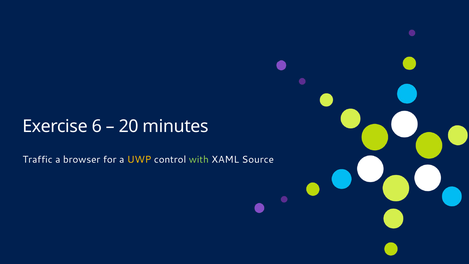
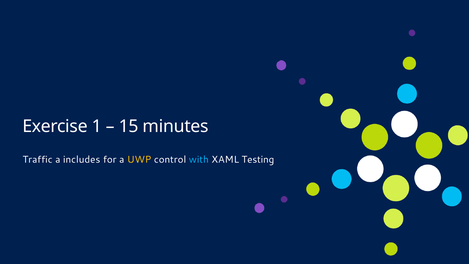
6: 6 -> 1 (97, 126)
20: 20 -> 15 (129, 126)
browser: browser -> includes (82, 160)
with colour: light green -> light blue (199, 160)
Source: Source -> Testing (258, 160)
